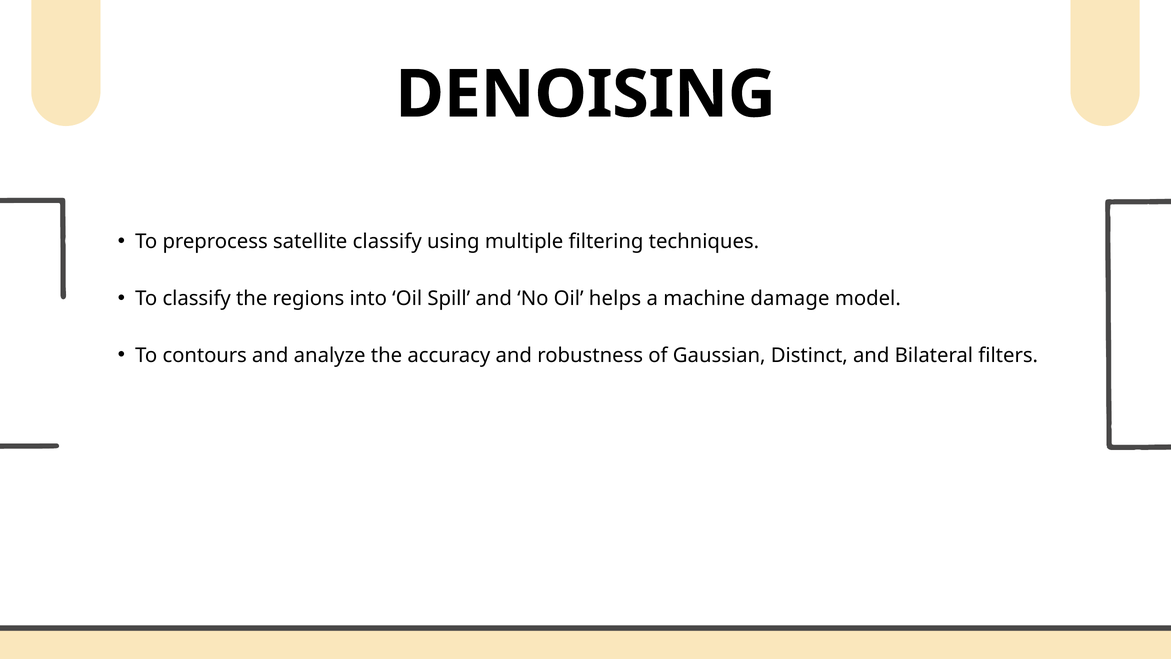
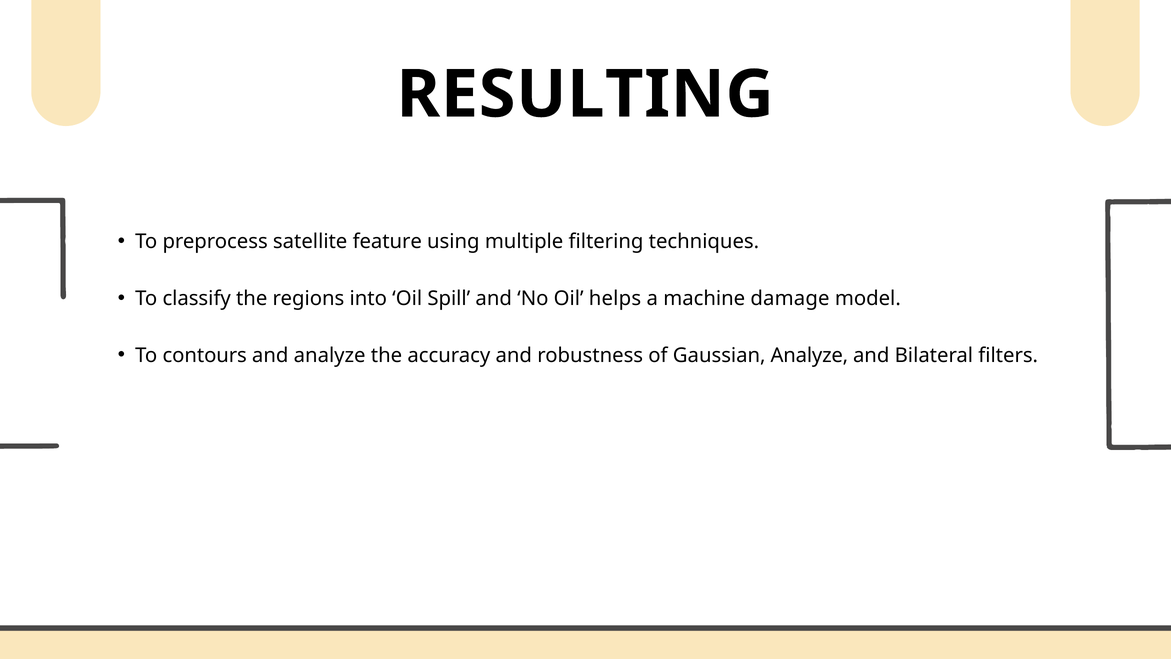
DENOISING: DENOISING -> RESULTING (585, 95)
satellite classify: classify -> feature (387, 241)
Gaussian Distinct: Distinct -> Analyze (809, 355)
